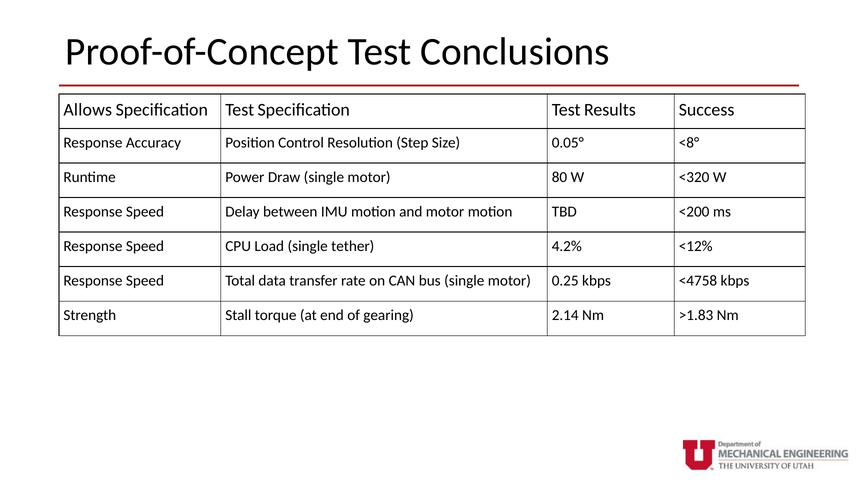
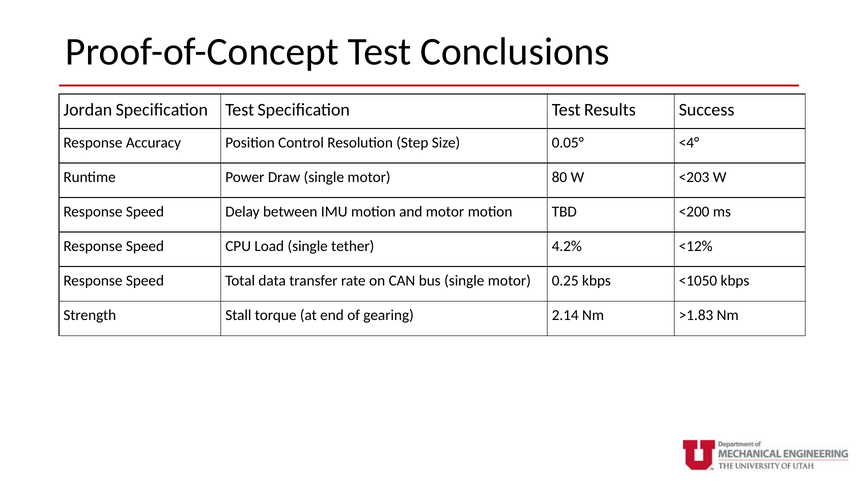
Allows: Allows -> Jordan (88, 110)
<8°: <8° -> <4° (689, 142)
<320: <320 -> <203 (694, 177)
<4758: <4758 -> <1050 (698, 280)
